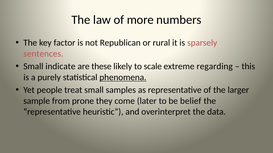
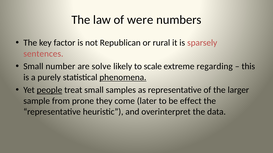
more: more -> were (140, 20)
indicate: indicate -> number (60, 67)
these: these -> solve (101, 67)
people underline: none -> present (49, 90)
belief: belief -> effect (191, 101)
